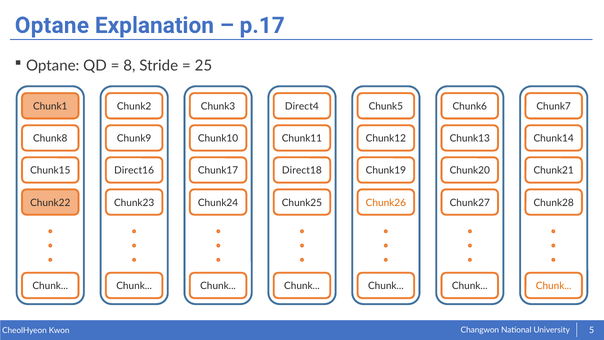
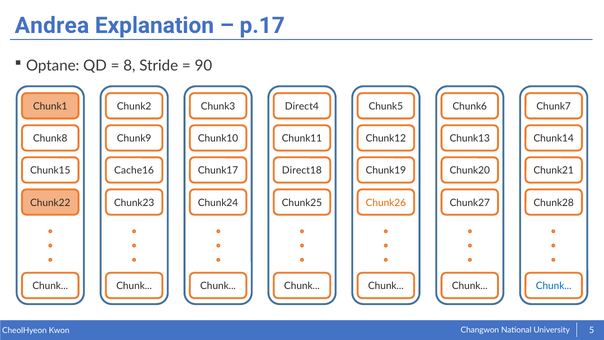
Optane: Optane -> Andrea (52, 25)
25: 25 -> 90 (203, 66)
Direct16: Direct16 -> Cache16 (134, 171)
Chunk colour: orange -> blue (554, 286)
